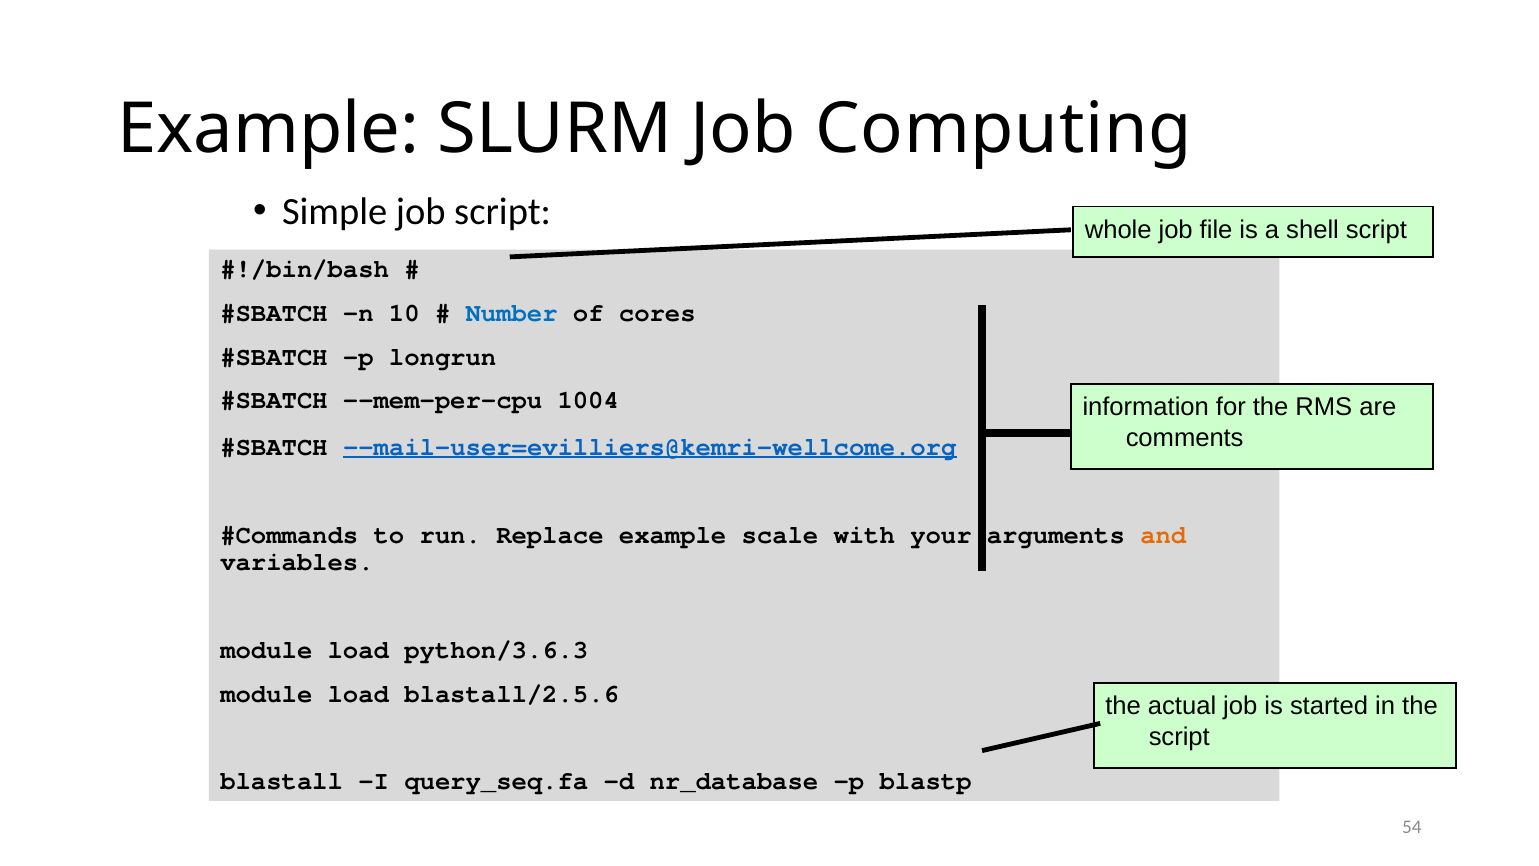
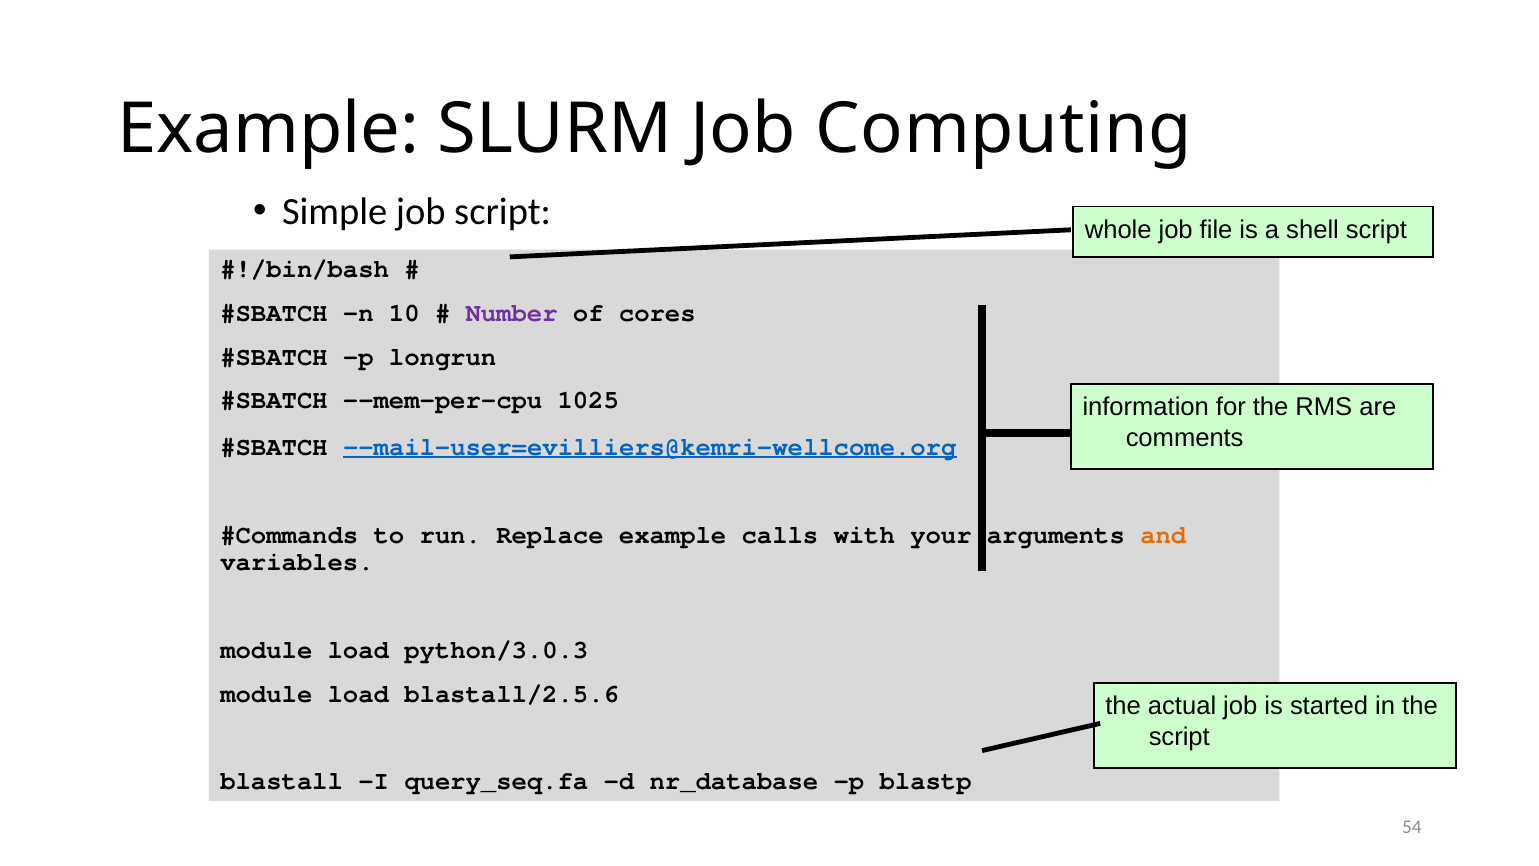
Number colour: blue -> purple (512, 313)
1004: 1004 -> 1025 (588, 400)
scale: scale -> calls (780, 535)
python/3.6.3: python/3.6.3 -> python/3.0.3 (496, 650)
